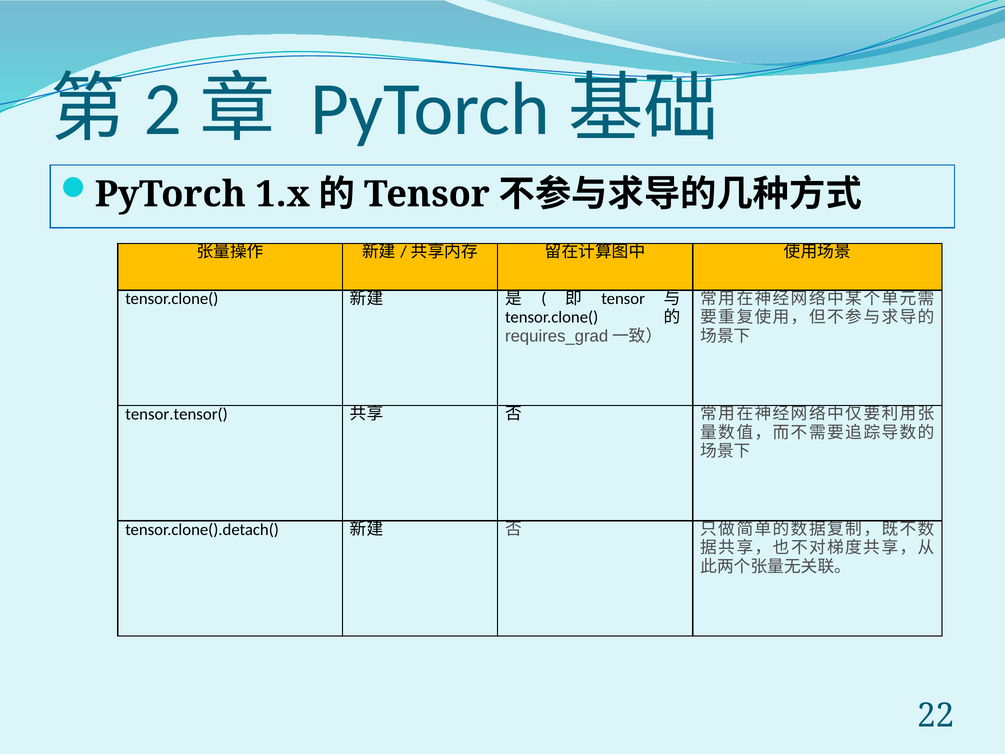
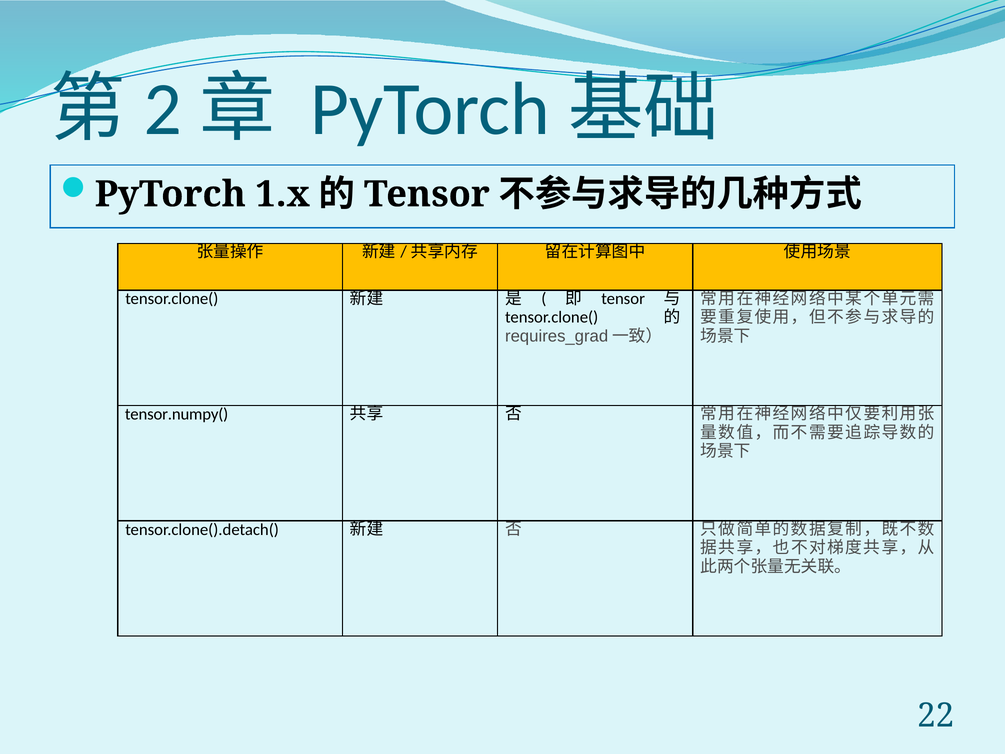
tensor.tensor(: tensor.tensor( -> tensor.numpy( (177, 414)
